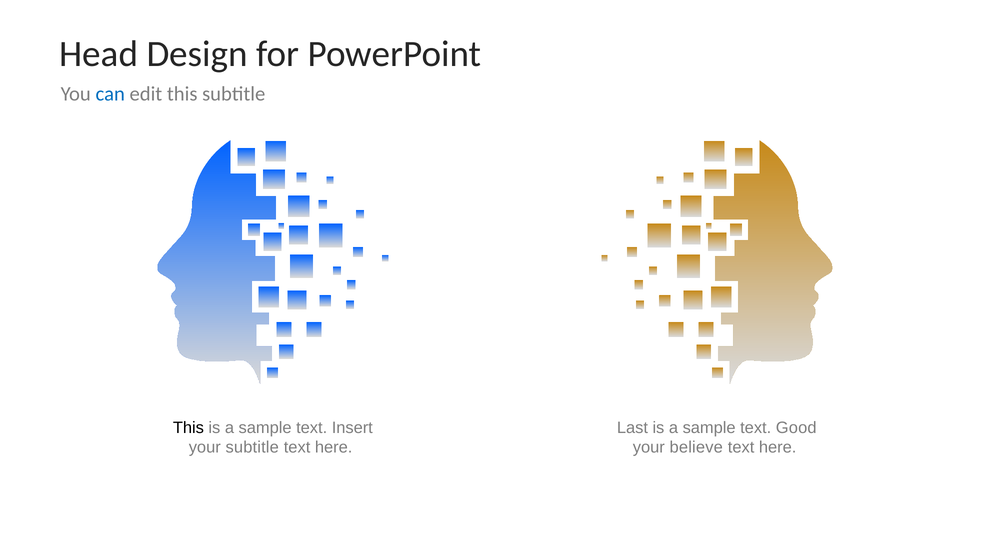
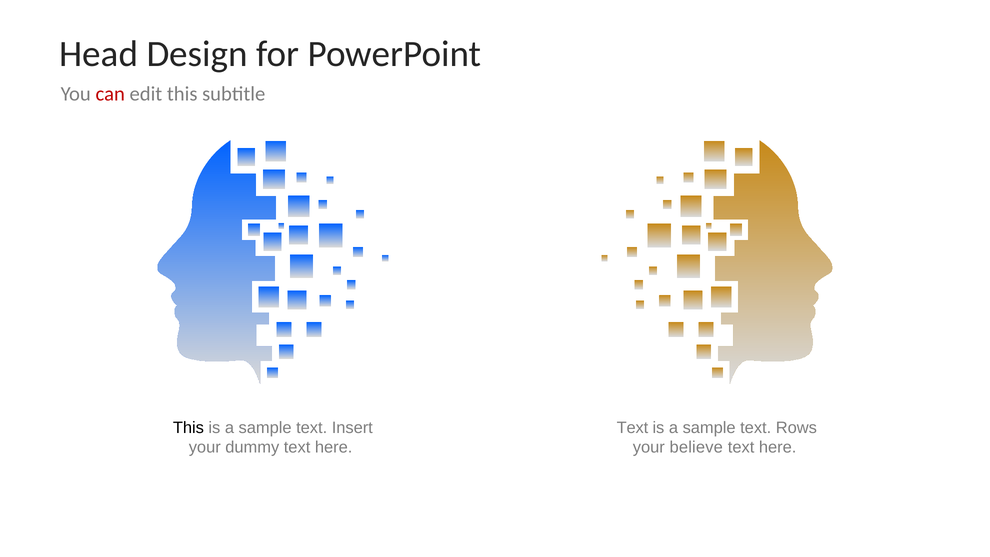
can colour: blue -> red (110, 94)
Last: Last -> Text (633, 428)
Good: Good -> Rows (796, 428)
your subtitle: subtitle -> dummy (252, 447)
